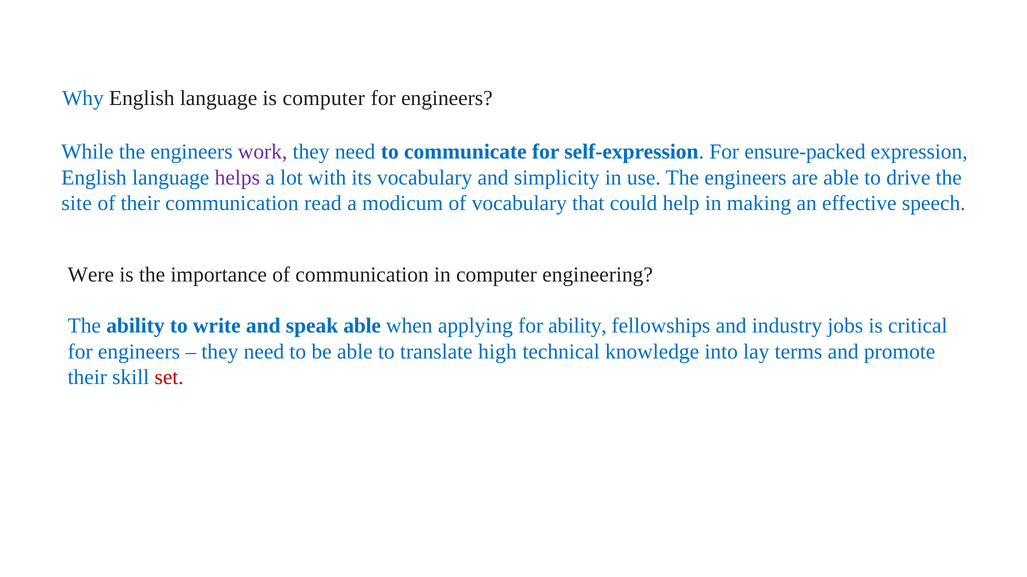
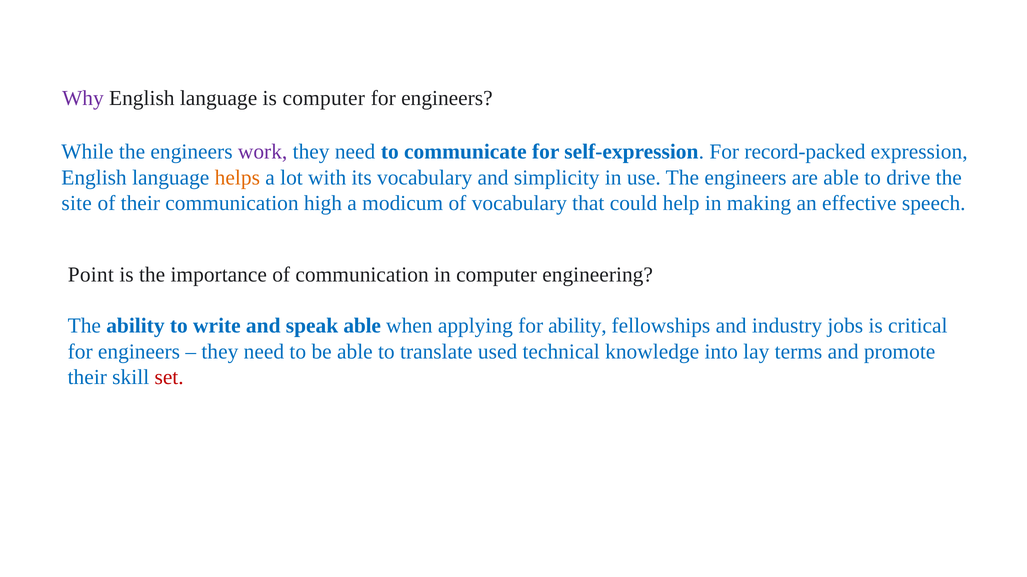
Why colour: blue -> purple (83, 98)
ensure-packed: ensure-packed -> record-packed (805, 152)
helps colour: purple -> orange (237, 178)
read: read -> high (323, 203)
Were: Were -> Point (91, 275)
high: high -> used (498, 352)
